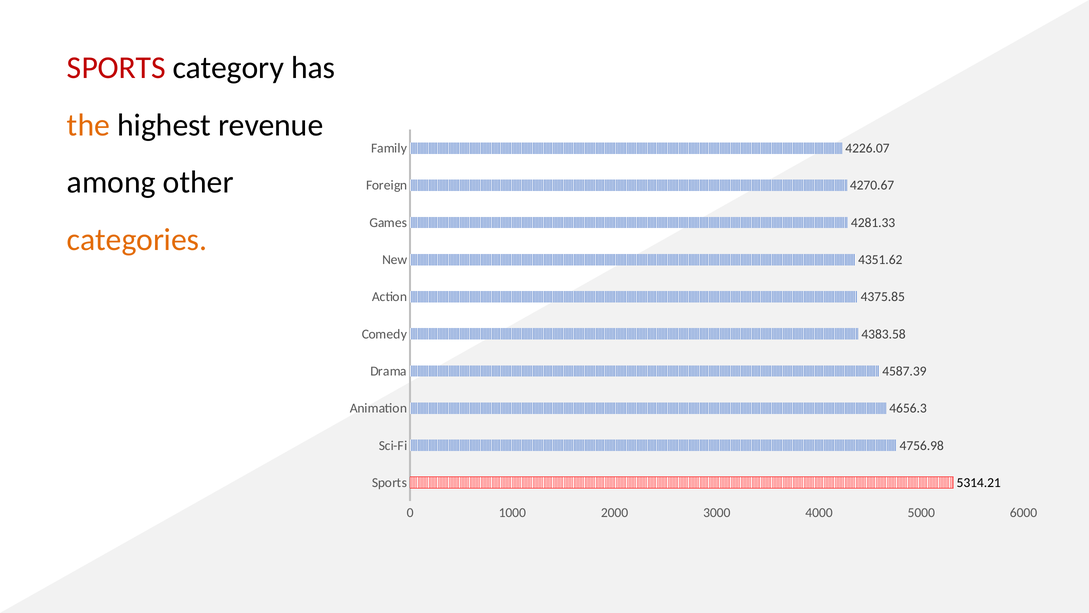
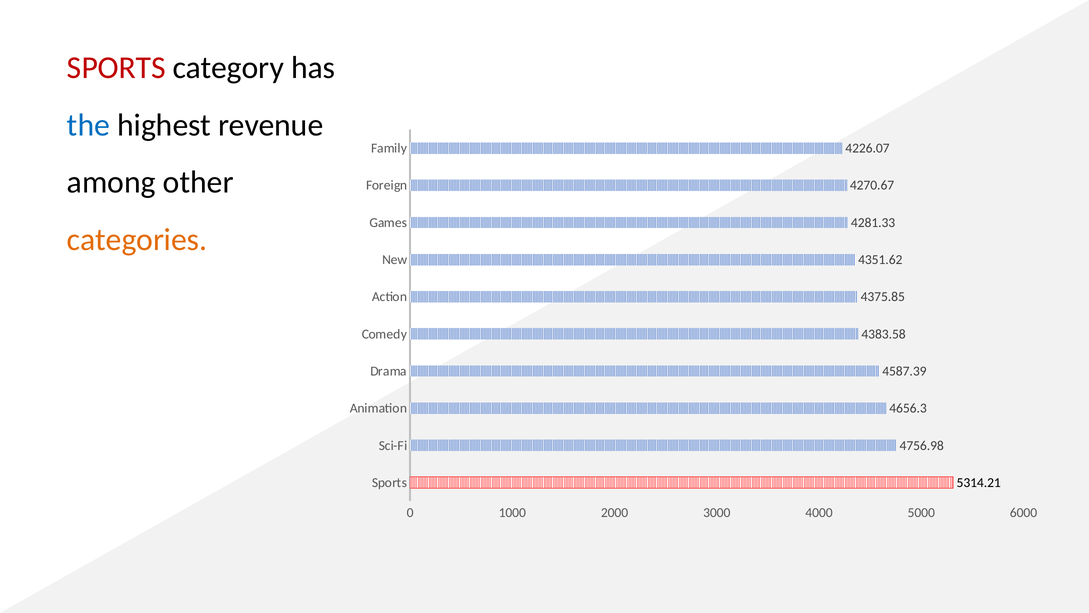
the colour: orange -> blue (88, 125)
